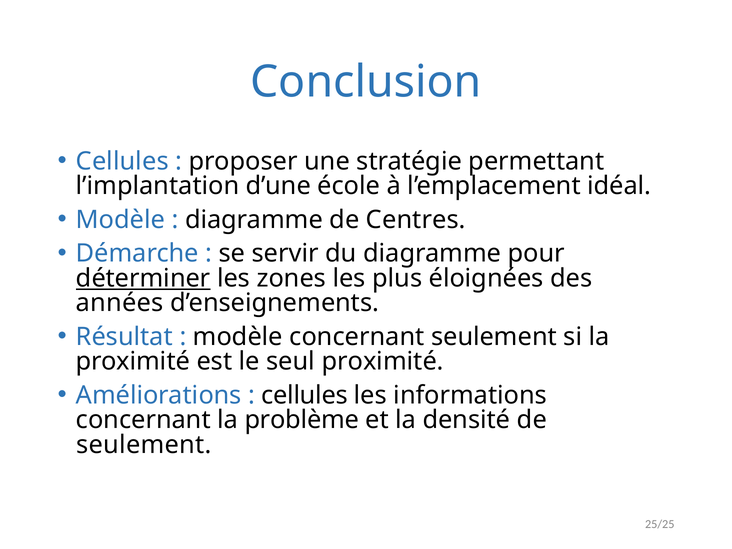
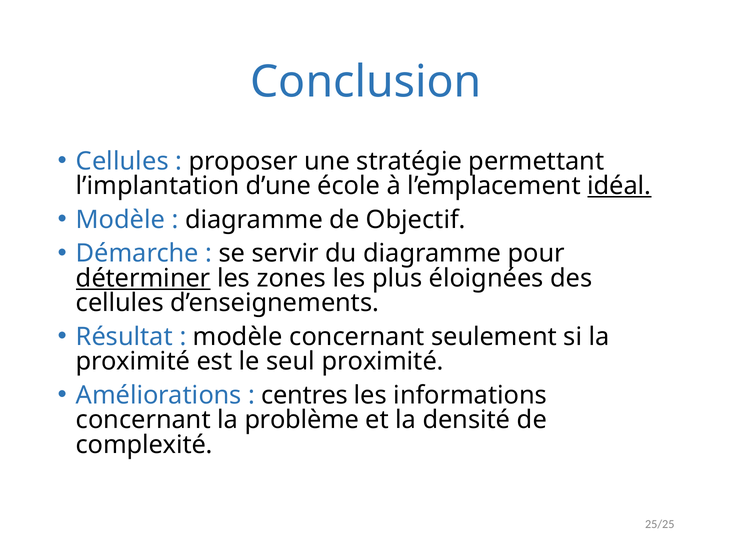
idéal underline: none -> present (619, 186)
Centres: Centres -> Objectif (416, 220)
années: années -> cellules (120, 303)
cellules: cellules -> centres (305, 395)
seulement: seulement -> complexité (144, 445)
